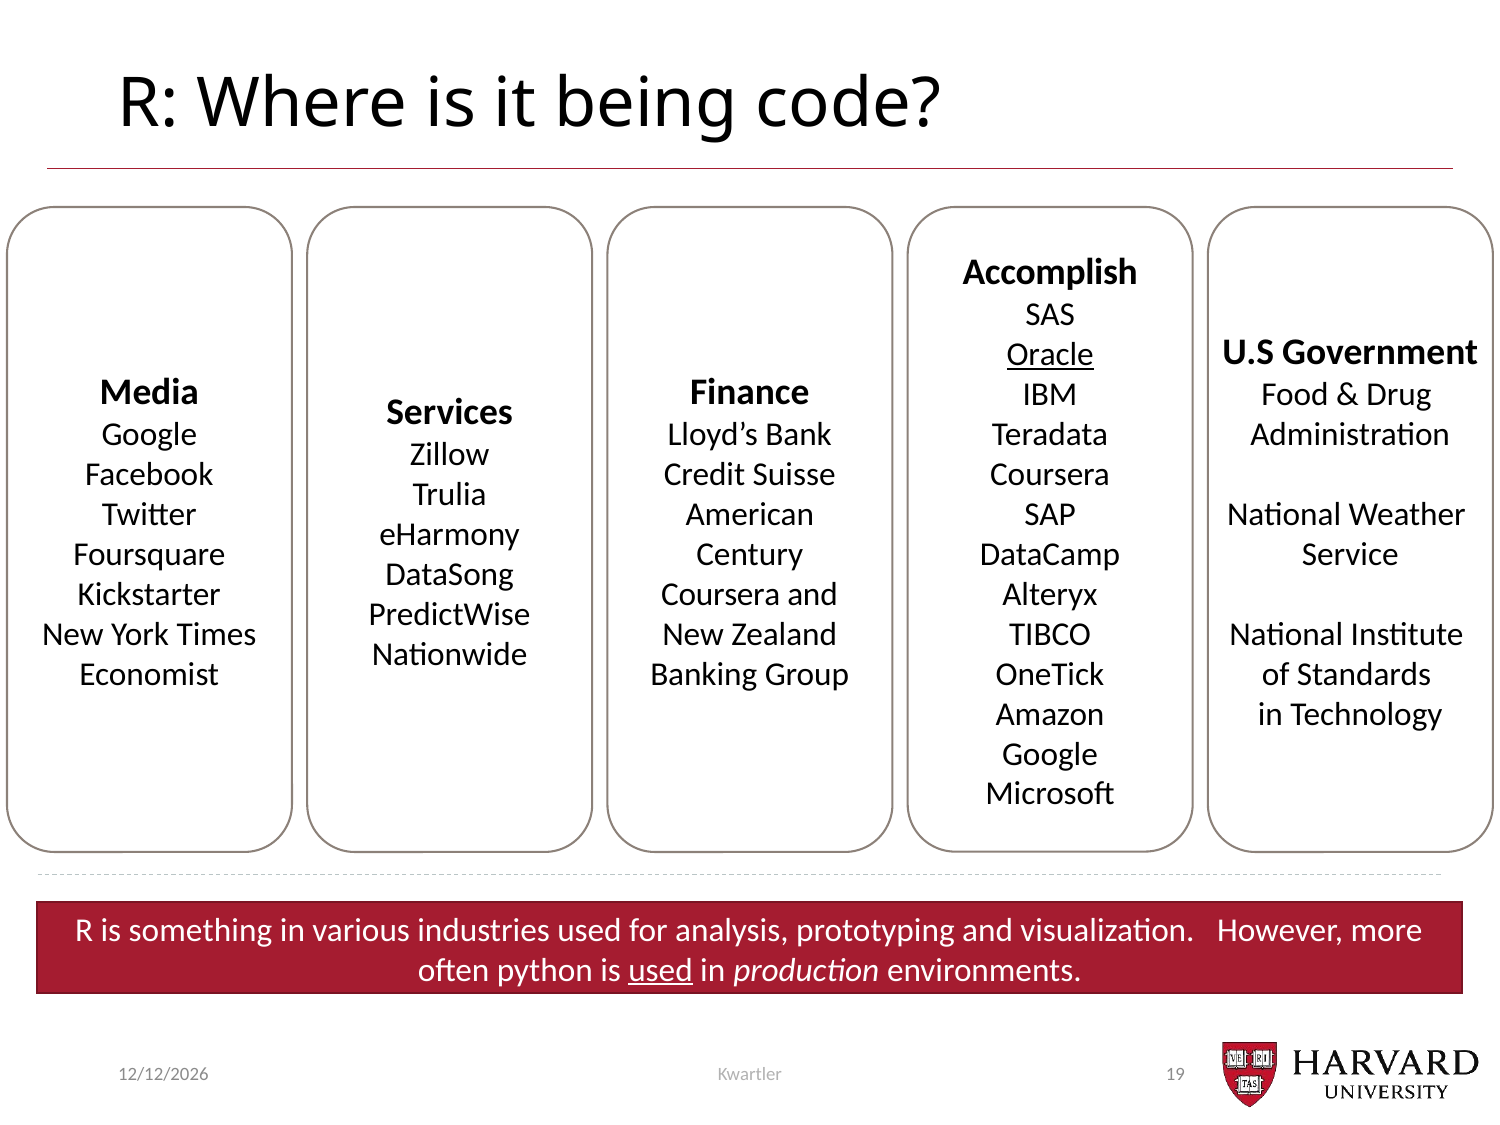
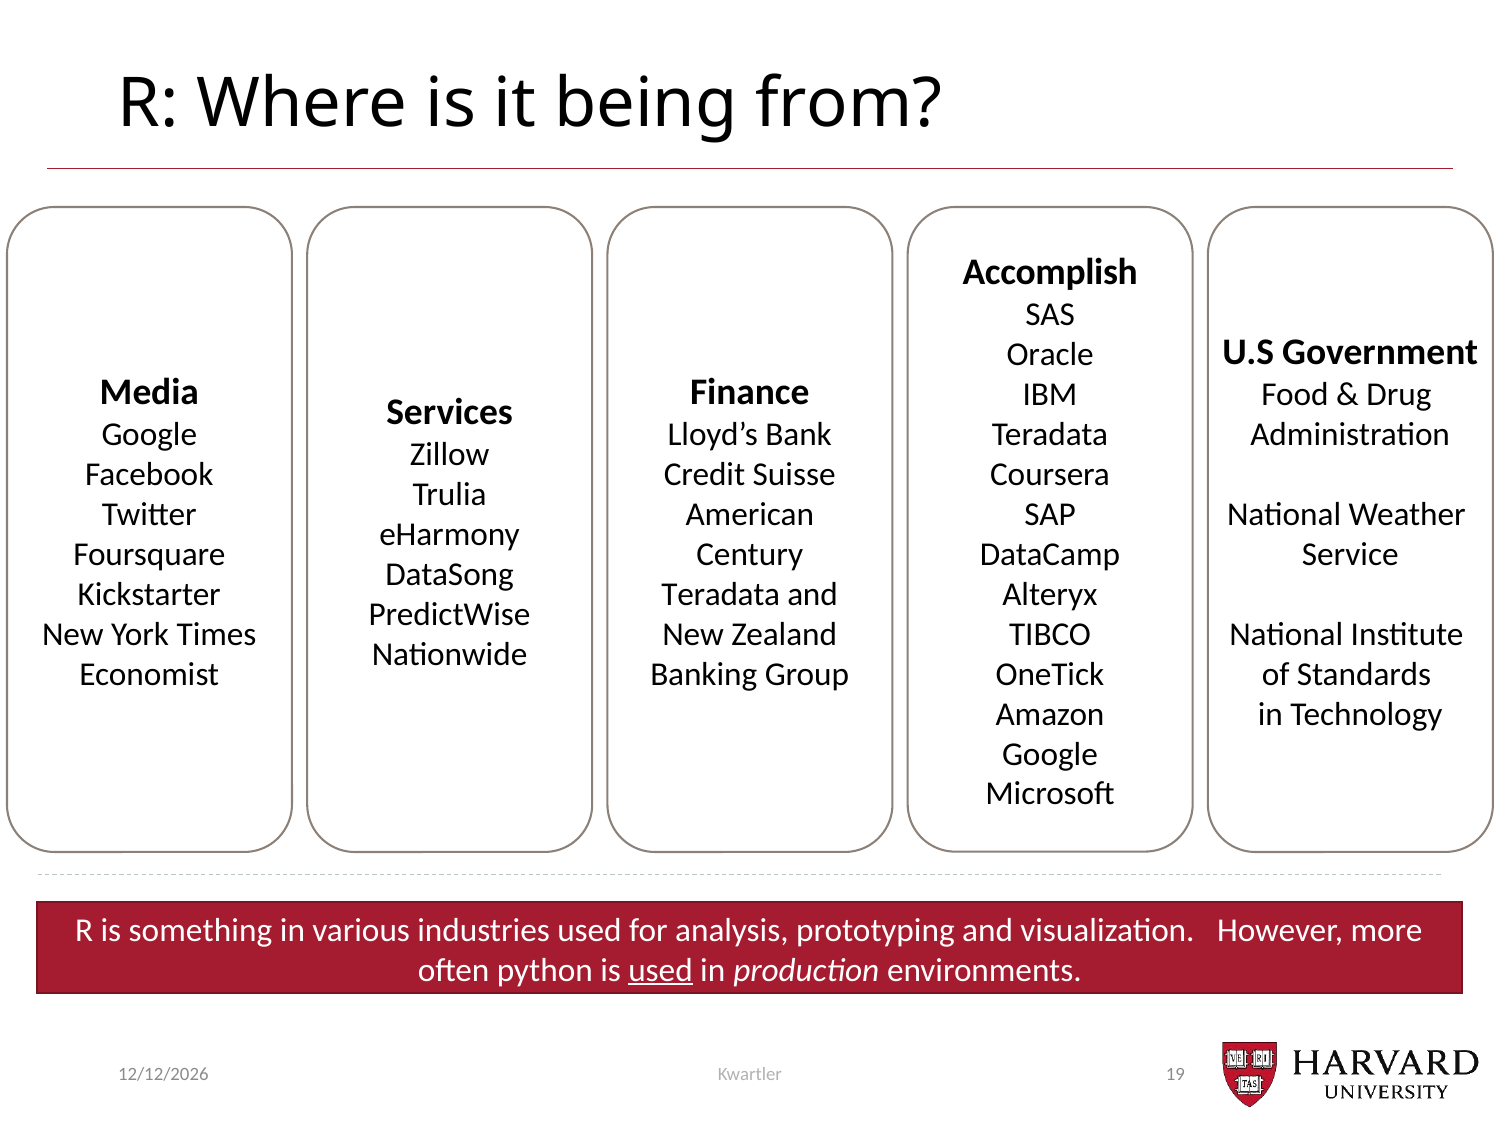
code: code -> from (849, 104)
Oracle underline: present -> none (1050, 354)
Coursera: Coursera -> Teradata (721, 594)
